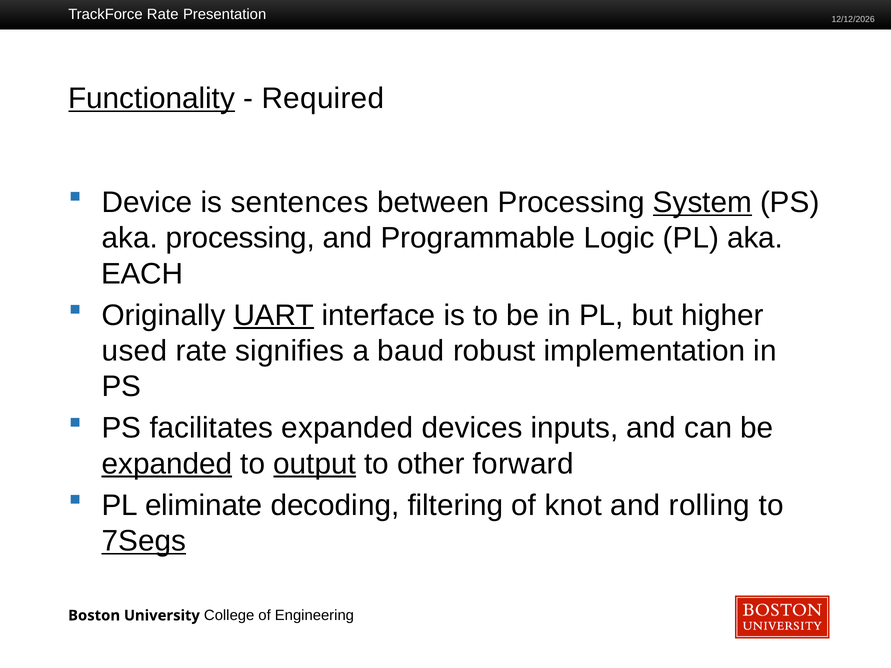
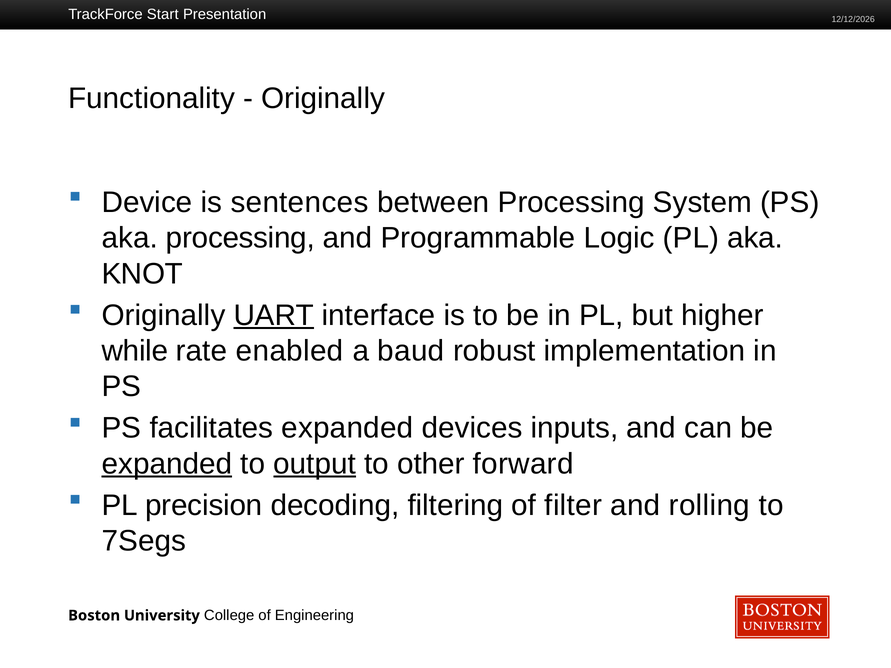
TrackForce Rate: Rate -> Start (163, 14)
Functionality underline: present -> none (152, 99)
Required: Required -> Originally (323, 99)
System underline: present -> none (702, 203)
EACH: EACH -> KNOT (142, 274)
used: used -> while (135, 351)
signifies: signifies -> enabled (290, 351)
eliminate: eliminate -> precision (204, 505)
knot: knot -> filter (573, 505)
7Segs underline: present -> none (144, 541)
